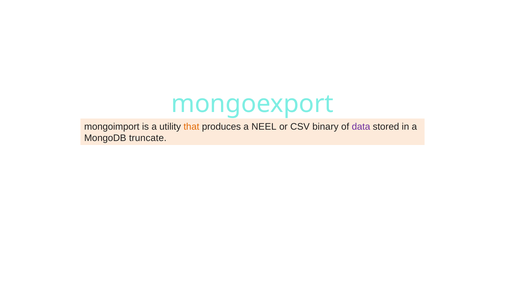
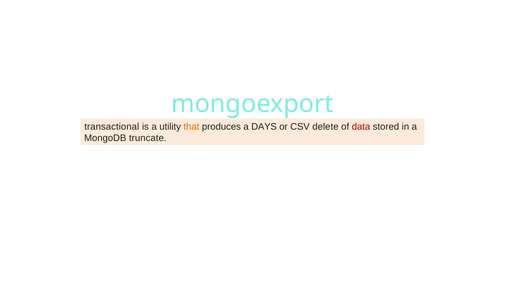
mongoimport: mongoimport -> transactional (112, 127)
NEEL: NEEL -> DAYS (264, 127)
binary: binary -> delete (325, 127)
data colour: purple -> red (361, 127)
